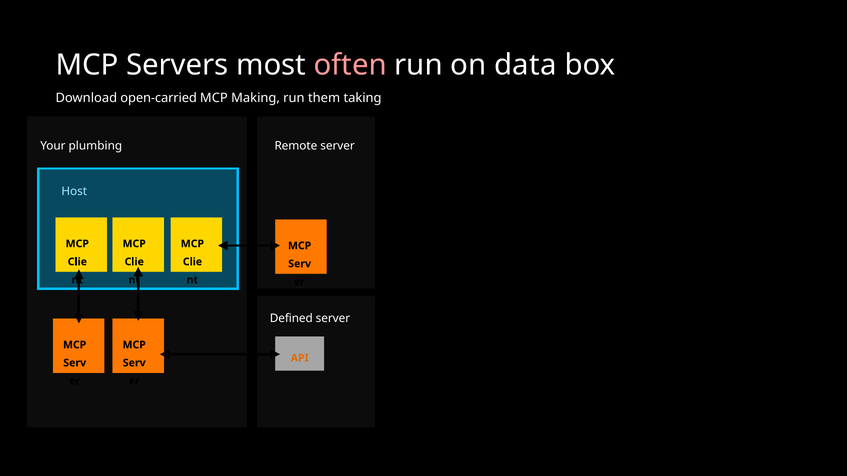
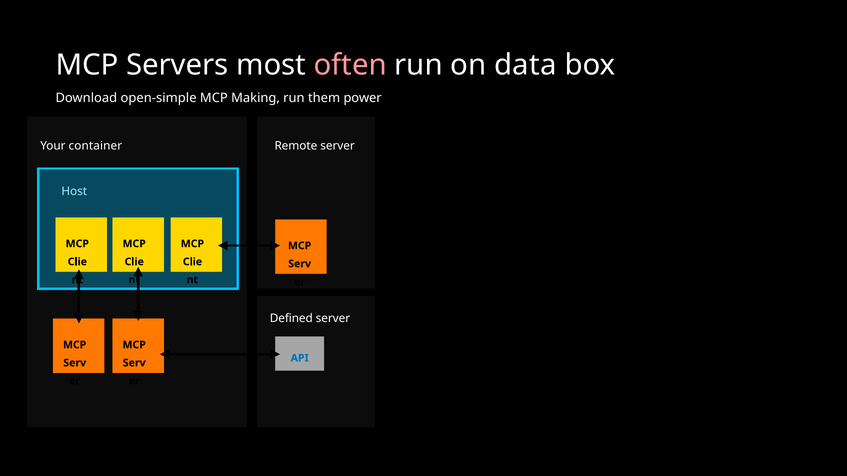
open-carried: open-carried -> open-simple (159, 98)
taking: taking -> power (363, 98)
plumbing: plumbing -> container (95, 146)
API colour: orange -> blue (300, 358)
